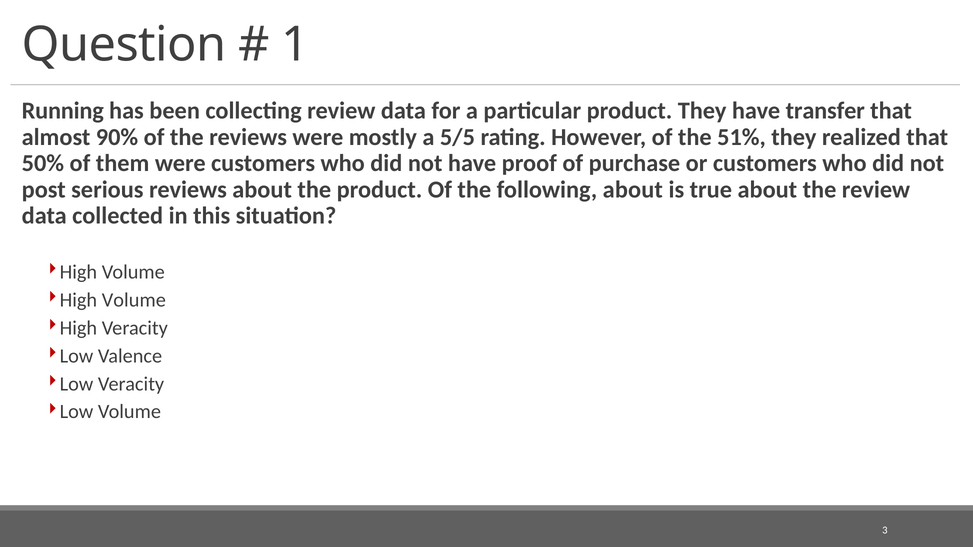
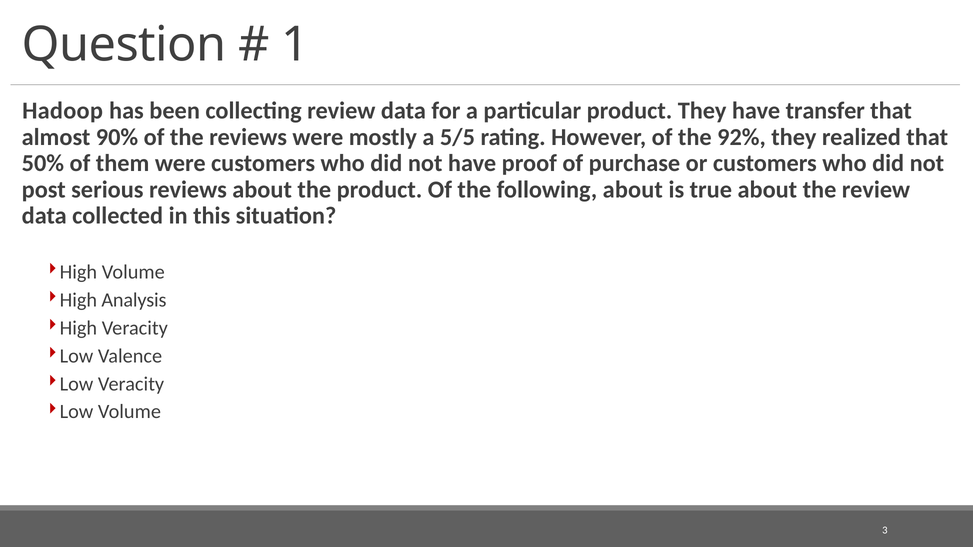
Running: Running -> Hadoop (63, 111)
51%: 51% -> 92% (742, 137)
Volume: Volume -> Analysis (134, 300)
